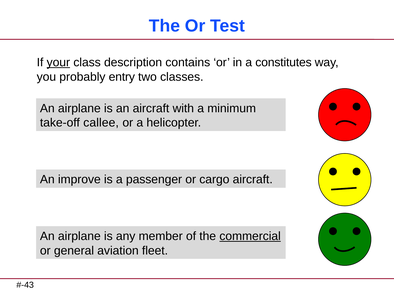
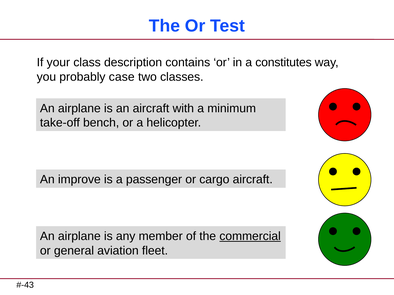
your underline: present -> none (58, 63)
entry: entry -> case (122, 77)
callee: callee -> bench (101, 123)
